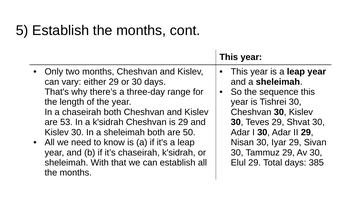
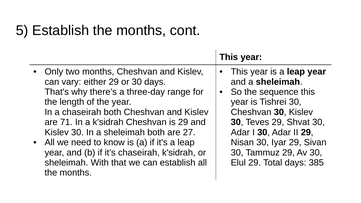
53: 53 -> 71 (66, 122)
50: 50 -> 27 (189, 132)
